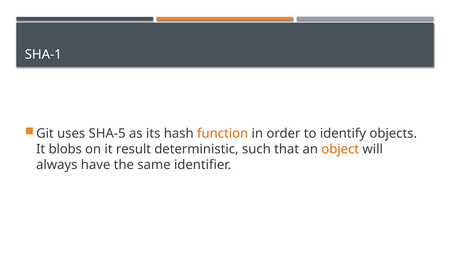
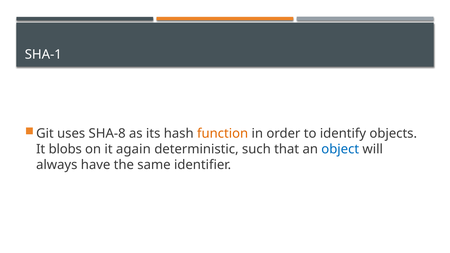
SHA-5: SHA-5 -> SHA-8 (107, 134)
result: result -> again (133, 149)
object colour: orange -> blue (340, 149)
